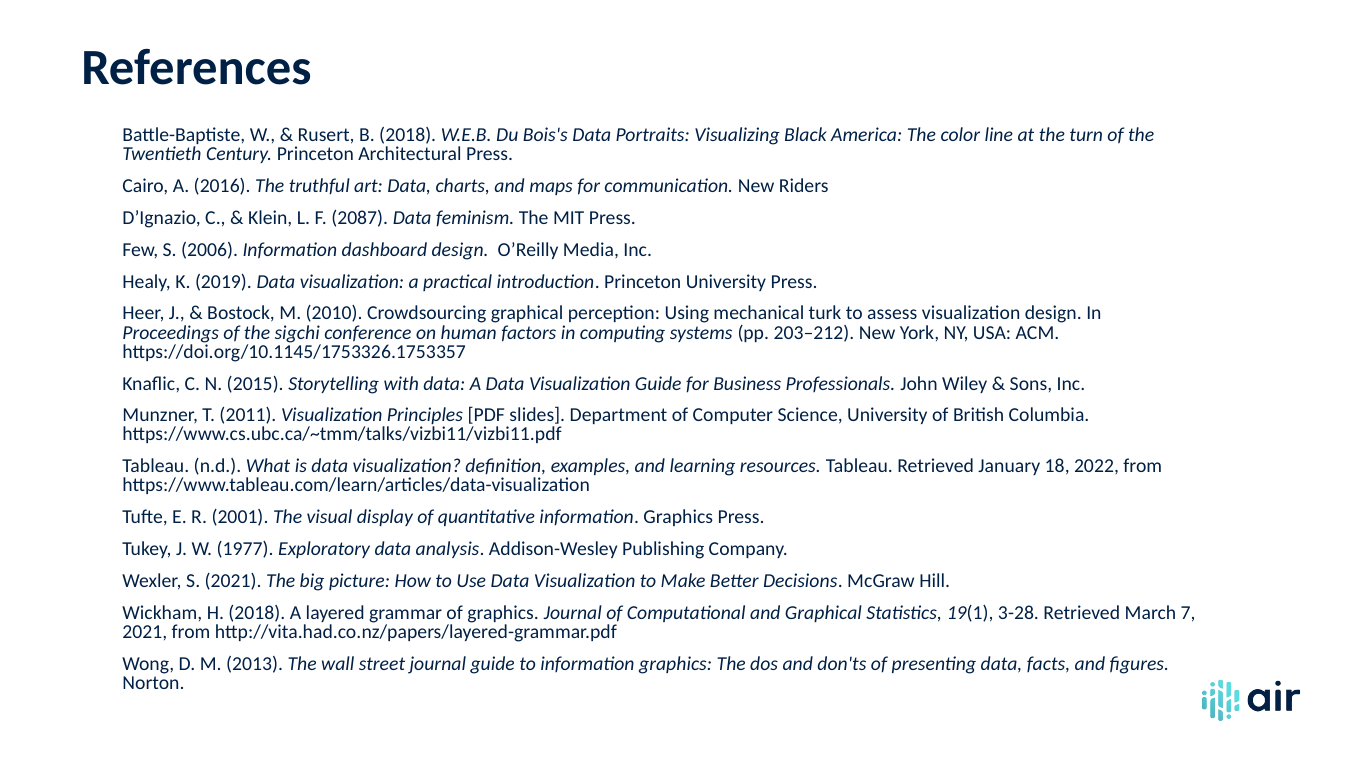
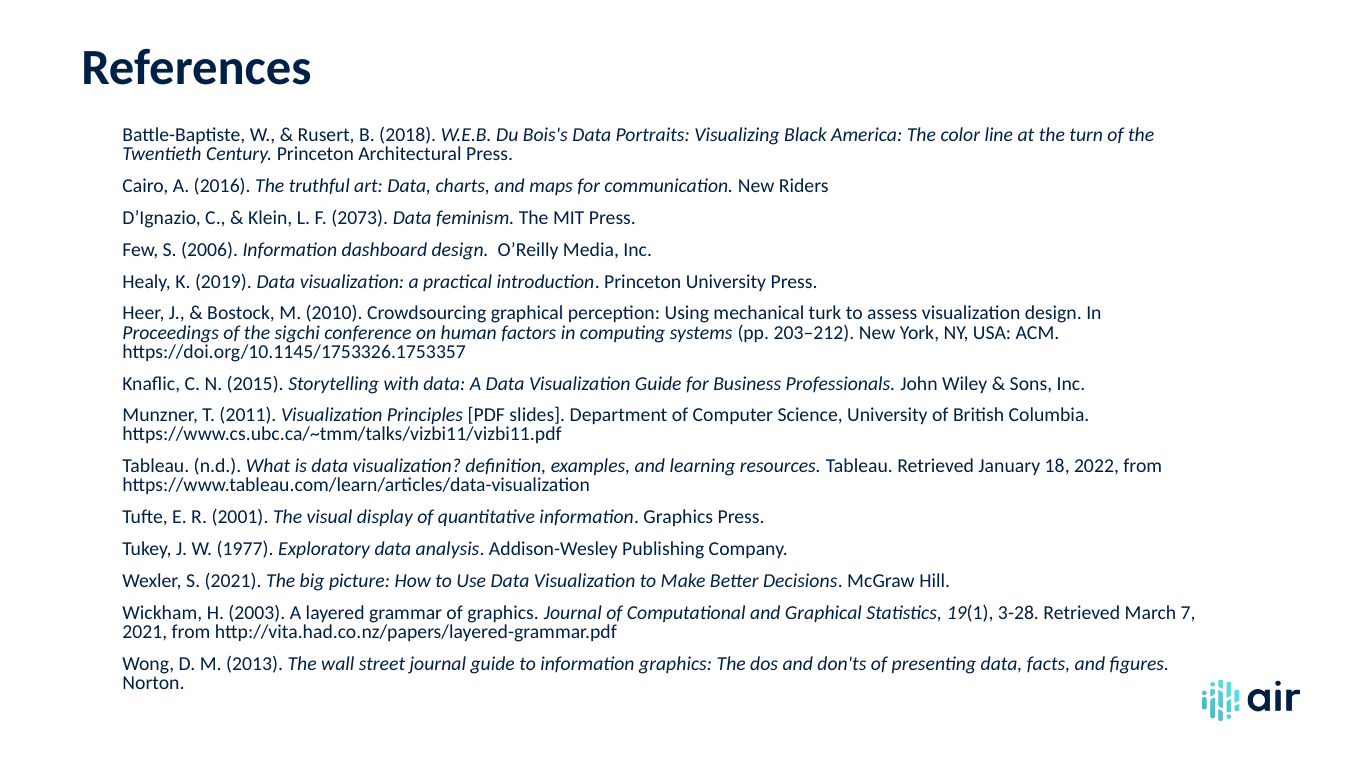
2087: 2087 -> 2073 (360, 218)
H 2018: 2018 -> 2003 (257, 612)
